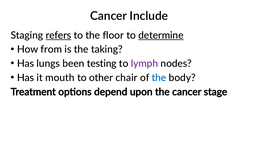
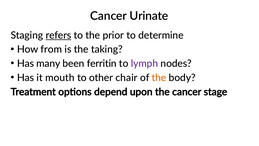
Include: Include -> Urinate (149, 16)
floor: floor -> prior (113, 35)
determine underline: present -> none (161, 35)
lungs: lungs -> many (48, 63)
testing: testing -> ferritin (102, 63)
the colour: blue -> orange (159, 78)
